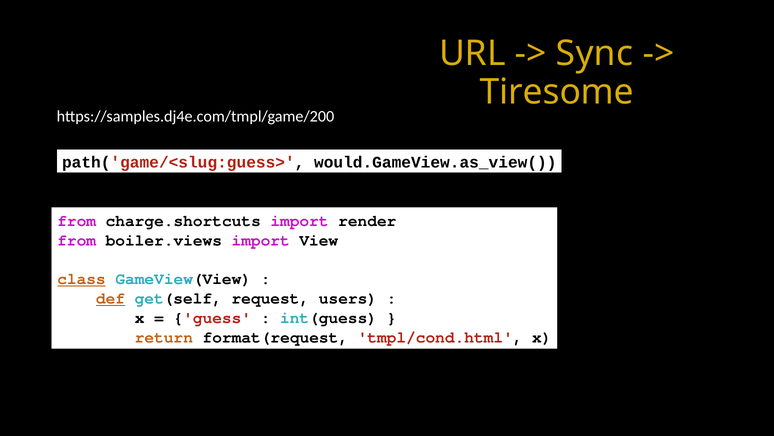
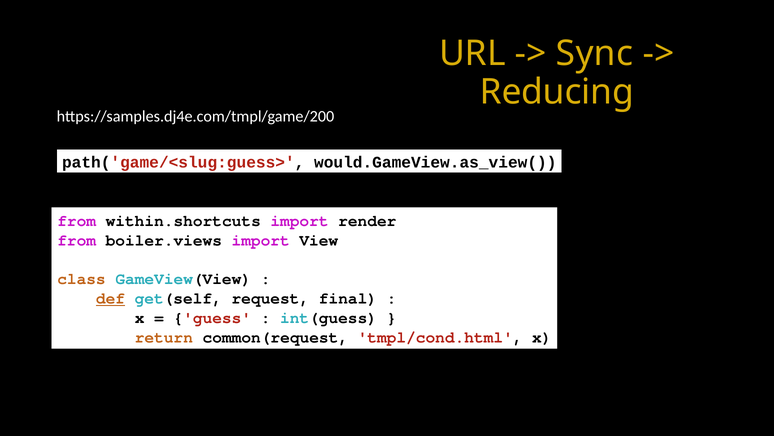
Tiresome: Tiresome -> Reducing (557, 92)
charge.shortcuts: charge.shortcuts -> within.shortcuts (183, 221)
class underline: present -> none (81, 279)
users: users -> final (348, 298)
format(request: format(request -> common(request (275, 337)
